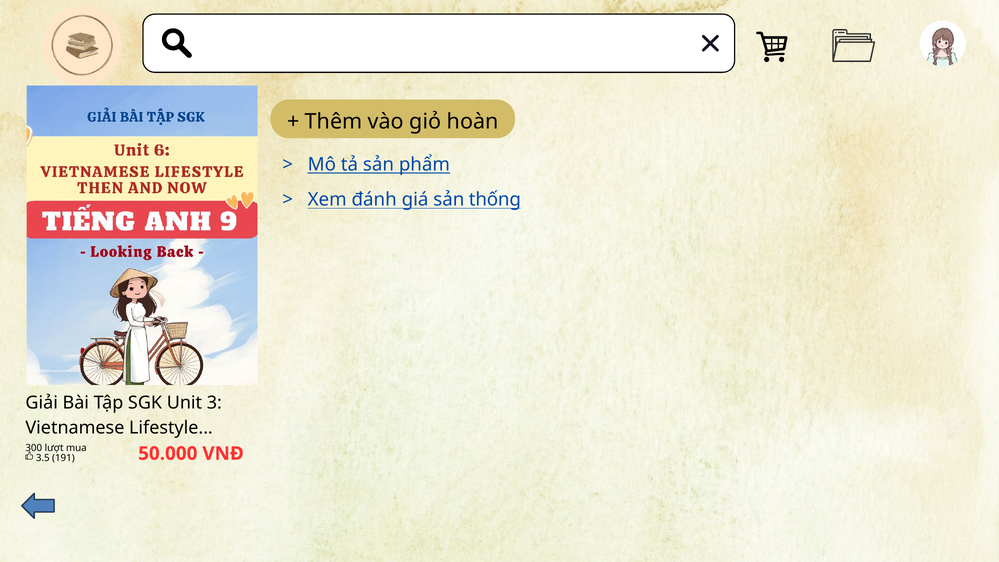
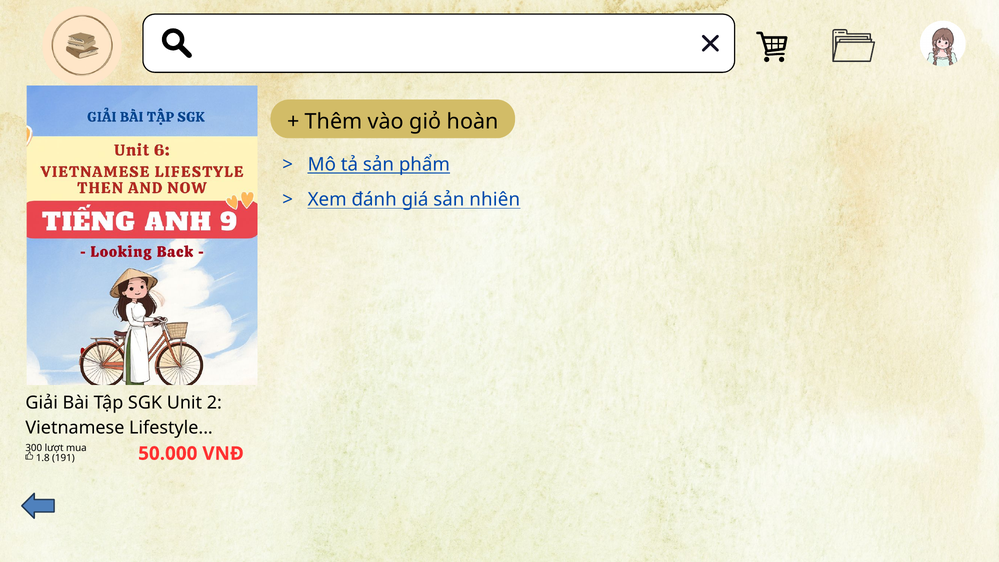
thống: thống -> nhiên (495, 200)
3: 3 -> 2 (214, 403)
3.5: 3.5 -> 1.8 (43, 458)
